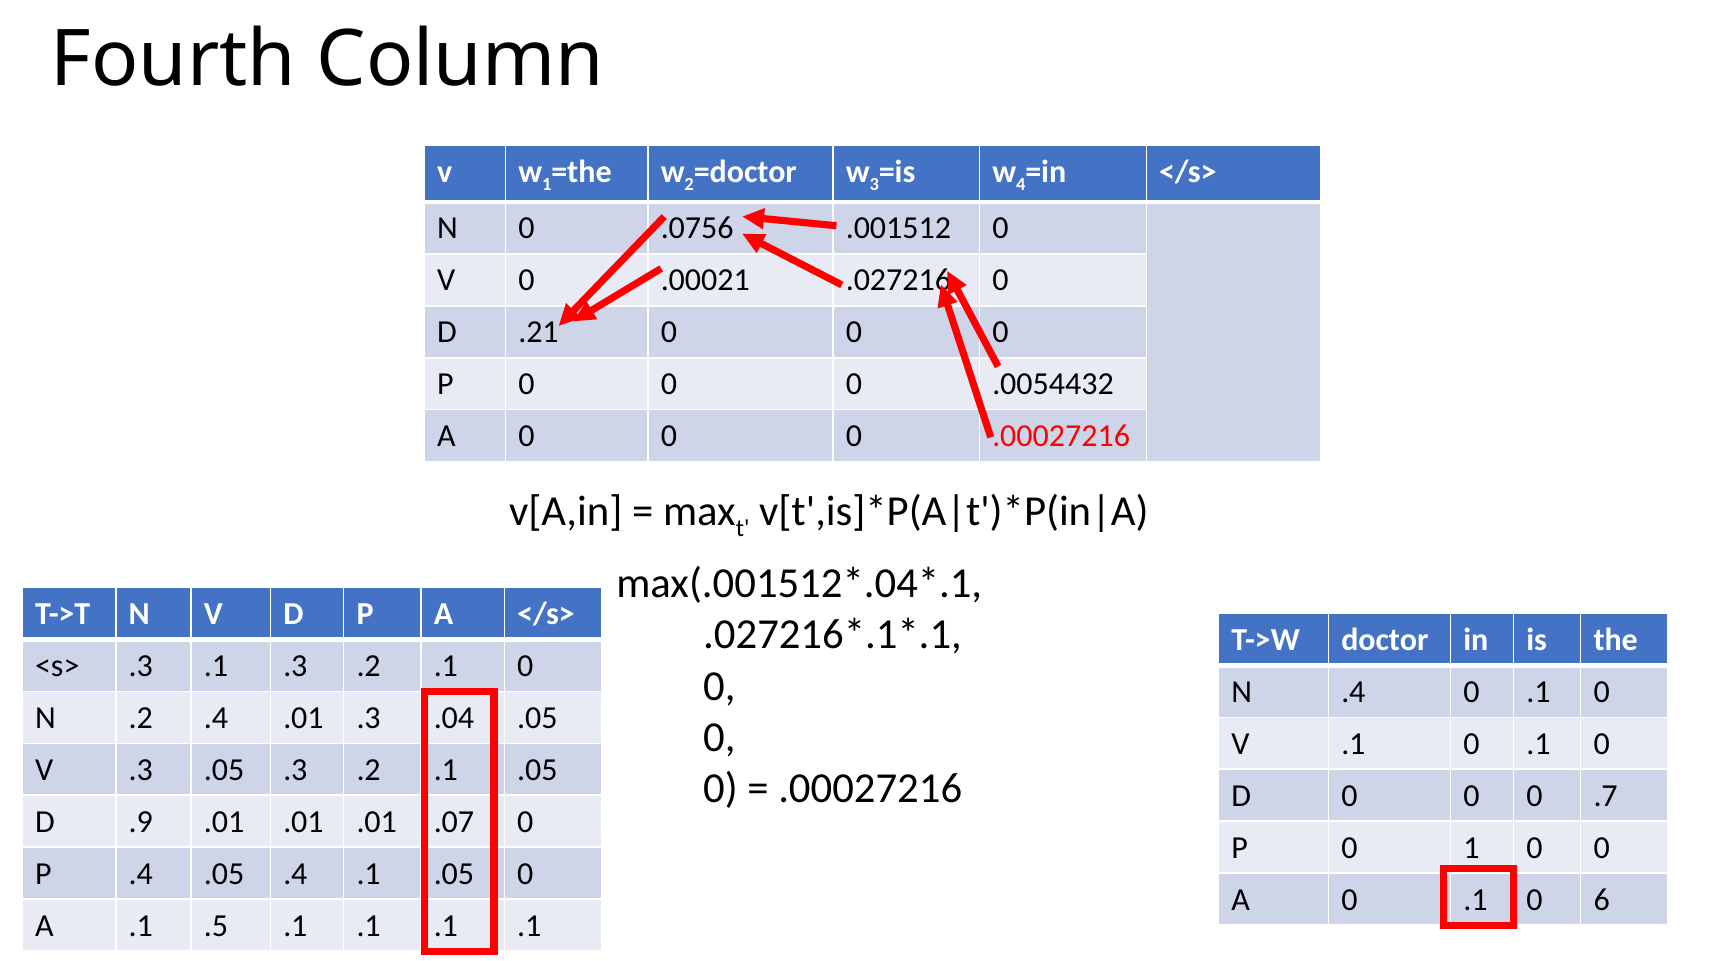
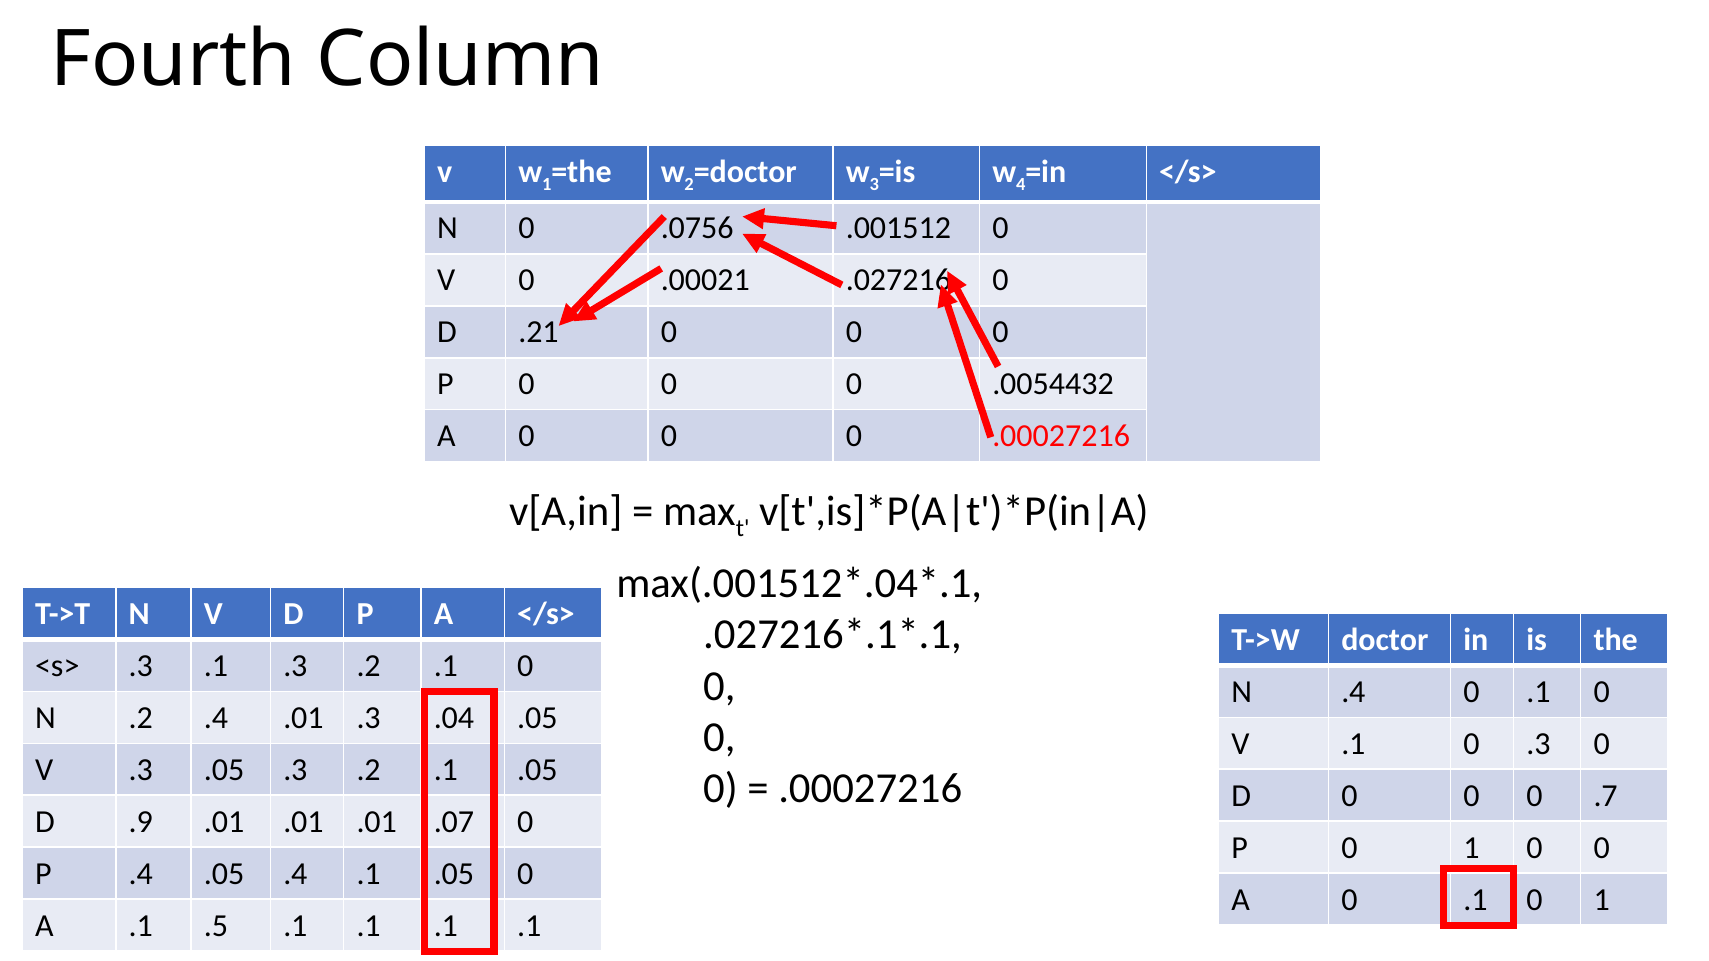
.1 0 .1: .1 -> .3 (1539, 744)
.1 0 6: 6 -> 1 (1602, 900)
